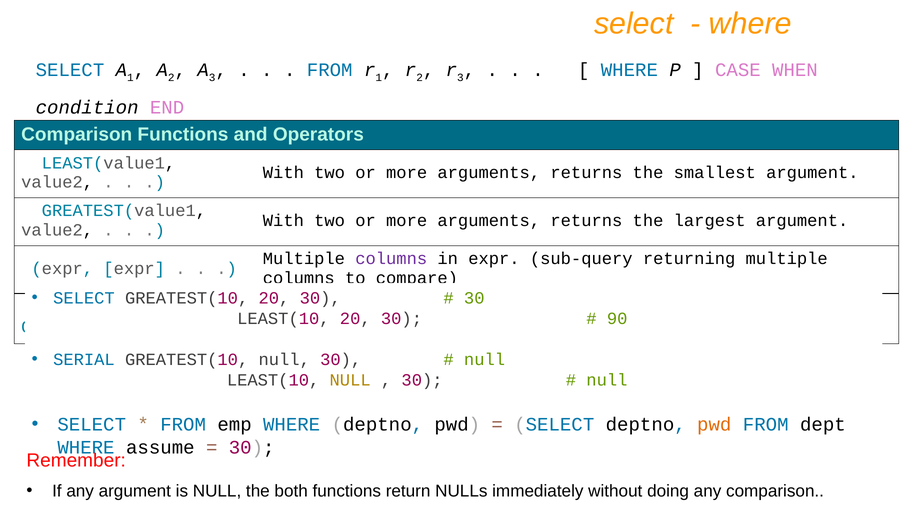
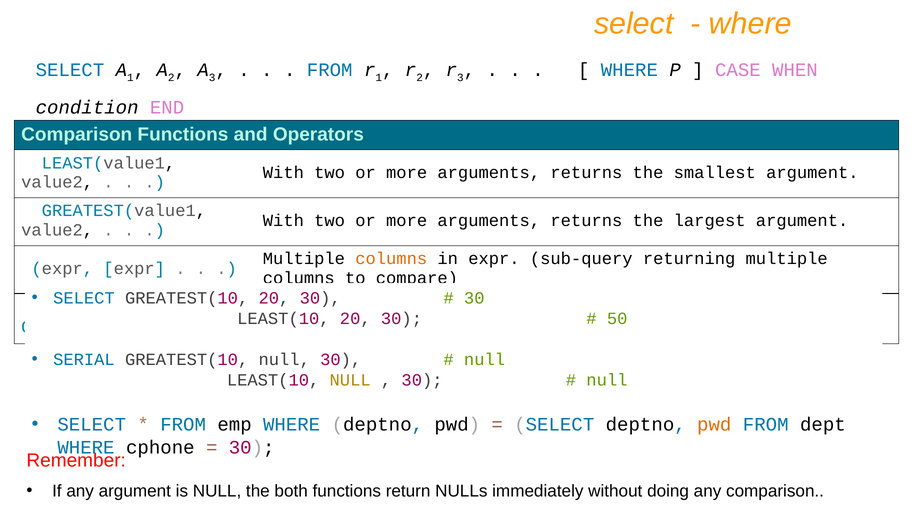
columns colour: purple -> orange (391, 259)
90: 90 -> 50 (617, 319)
assume: assume -> cphone (160, 448)
